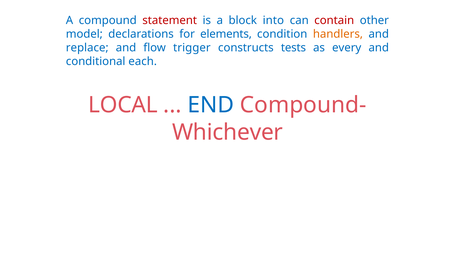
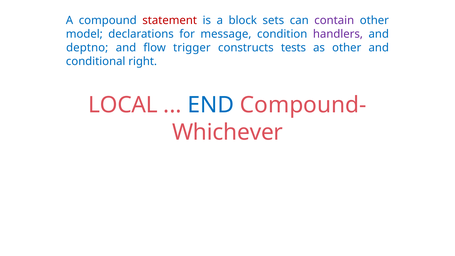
into: into -> sets (273, 20)
contain colour: red -> purple (334, 20)
elements: elements -> message (226, 34)
handlers colour: orange -> purple (338, 34)
replace: replace -> deptno (87, 48)
as every: every -> other (347, 48)
each: each -> right (143, 61)
